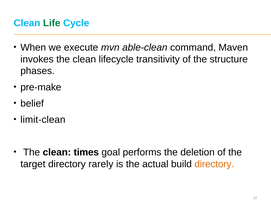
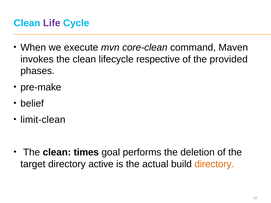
Life colour: green -> purple (52, 23)
able-clean: able-clean -> core-clean (145, 48)
transitivity: transitivity -> respective (158, 59)
structure: structure -> provided (229, 59)
rarely: rarely -> active (101, 164)
